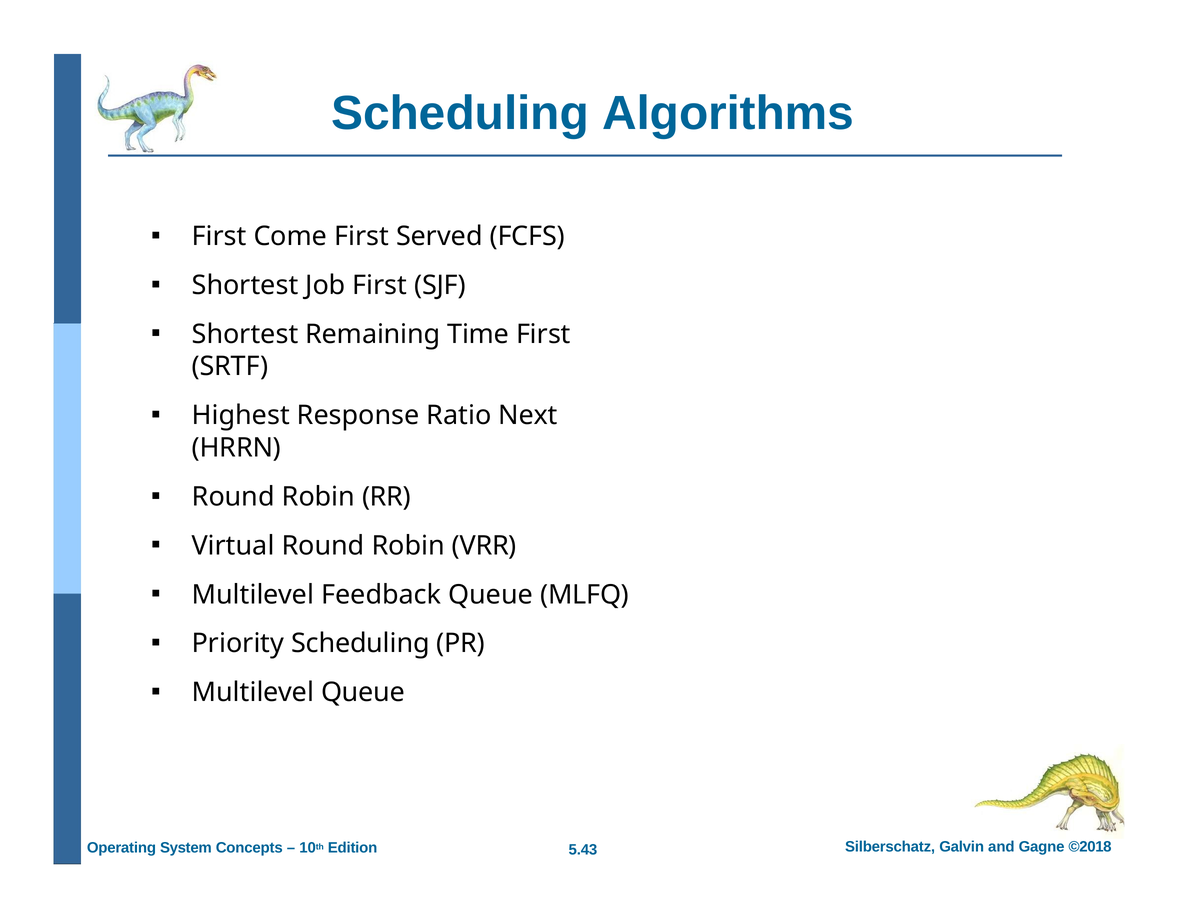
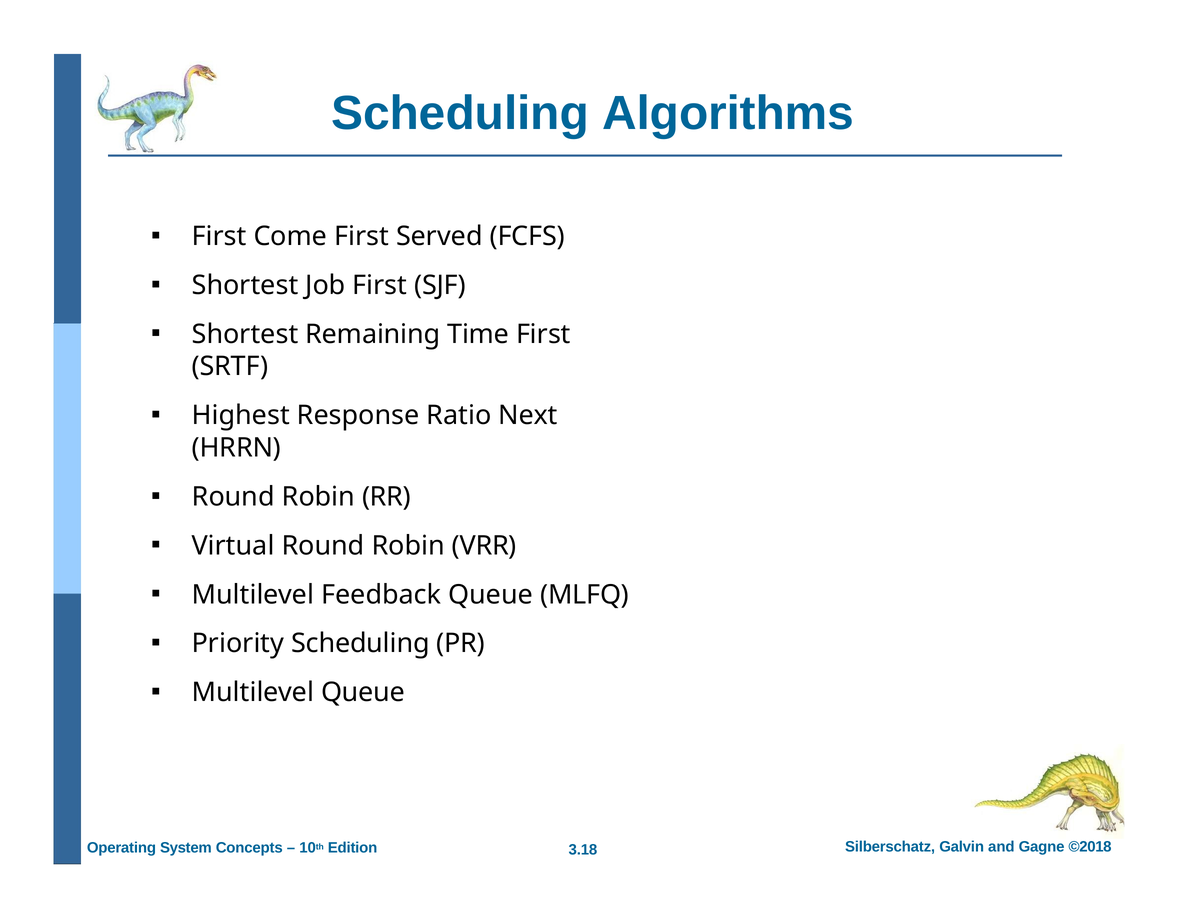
5.43: 5.43 -> 3.18 (583, 850)
